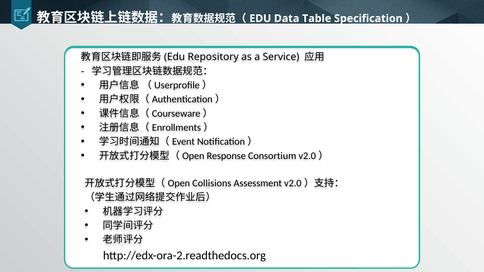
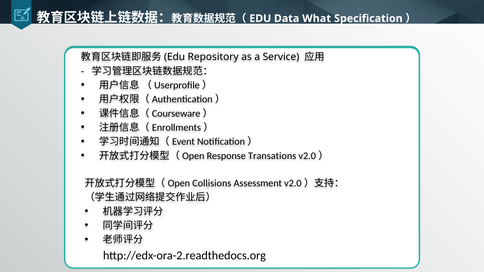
Table: Table -> What (317, 18)
Consortium: Consortium -> Transations (272, 156)
